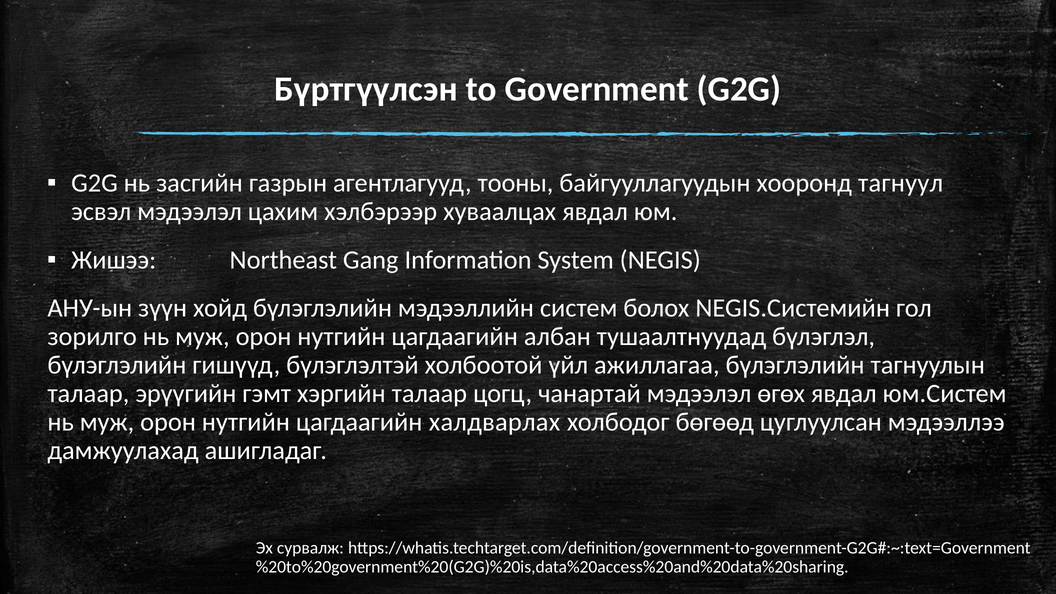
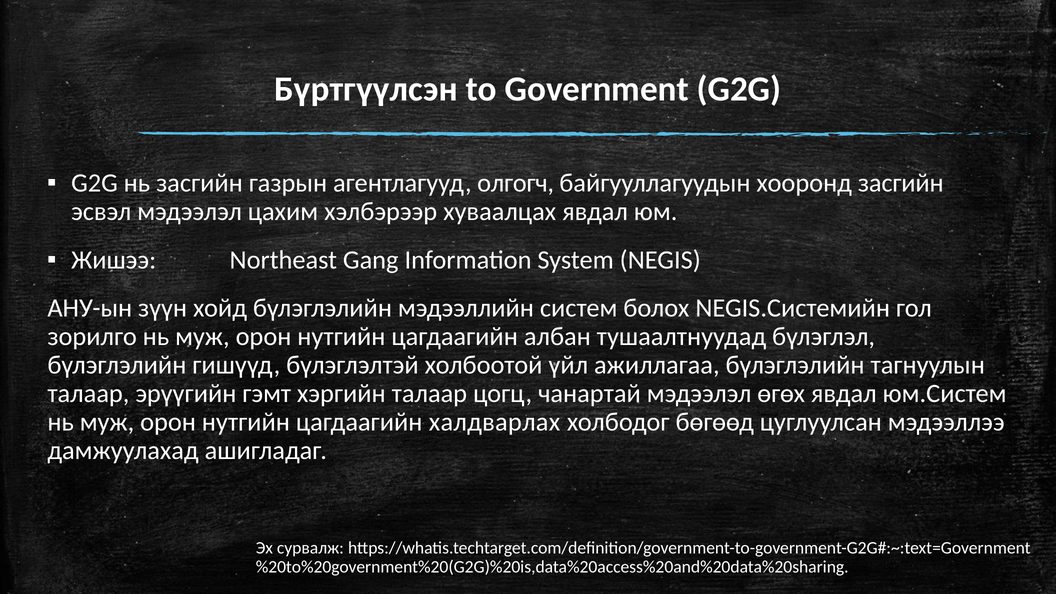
тооны: тооны -> олгогч (516, 183)
хооронд тагнуул: тагнуул -> засгийн (901, 183)
